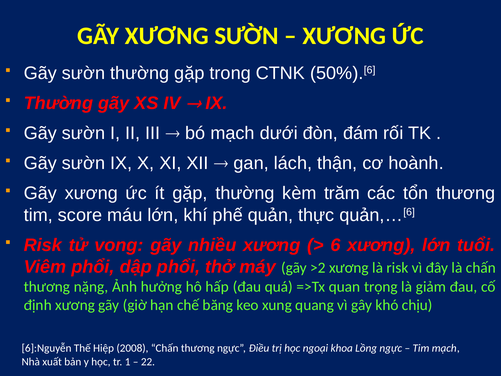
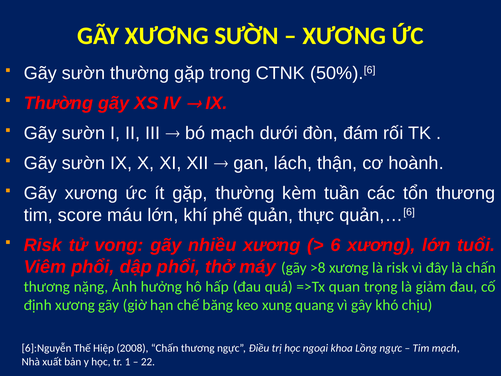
trăm: trăm -> tuần (342, 193)
>2: >2 -> >8 (318, 268)
